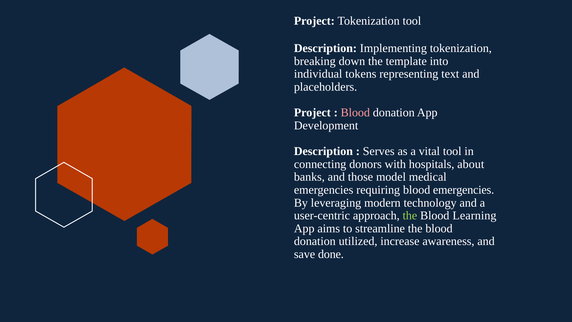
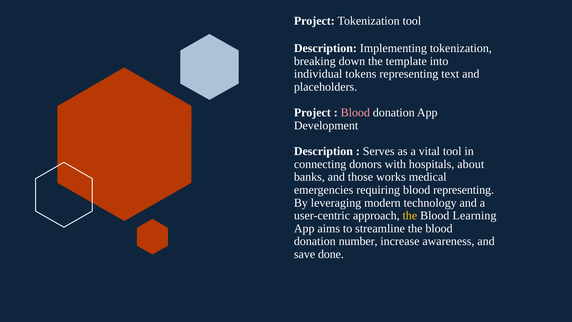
model: model -> works (391, 177)
blood emergencies: emergencies -> representing (464, 190)
the colour: light green -> yellow (410, 215)
utilized: utilized -> number (358, 241)
